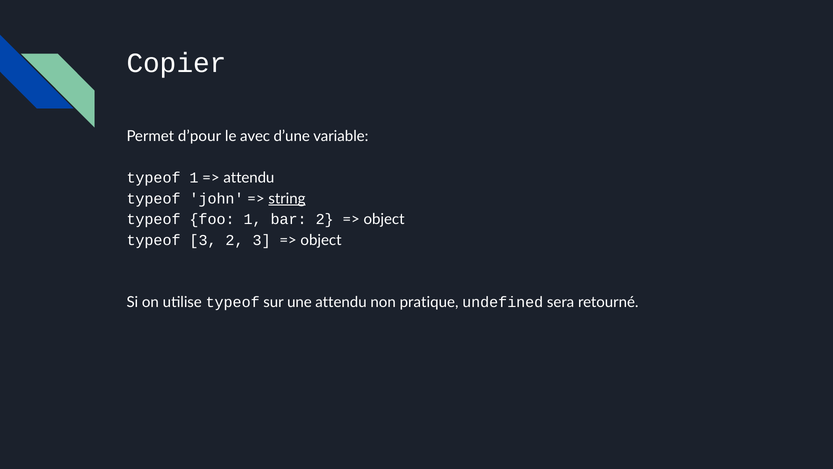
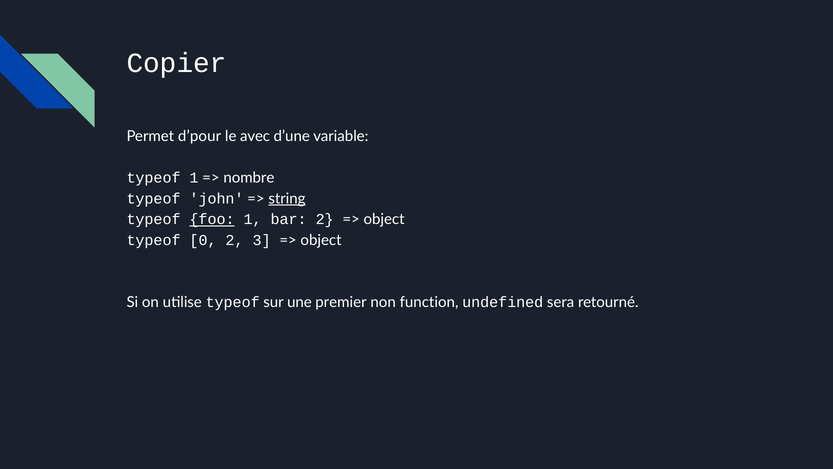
attendu: attendu -> nombre (249, 178)
foo underline: none -> present (212, 219)
typeof 3: 3 -> 0 (203, 240)
une attendu: attendu -> premier (341, 302)
pratique: pratique -> function (429, 302)
